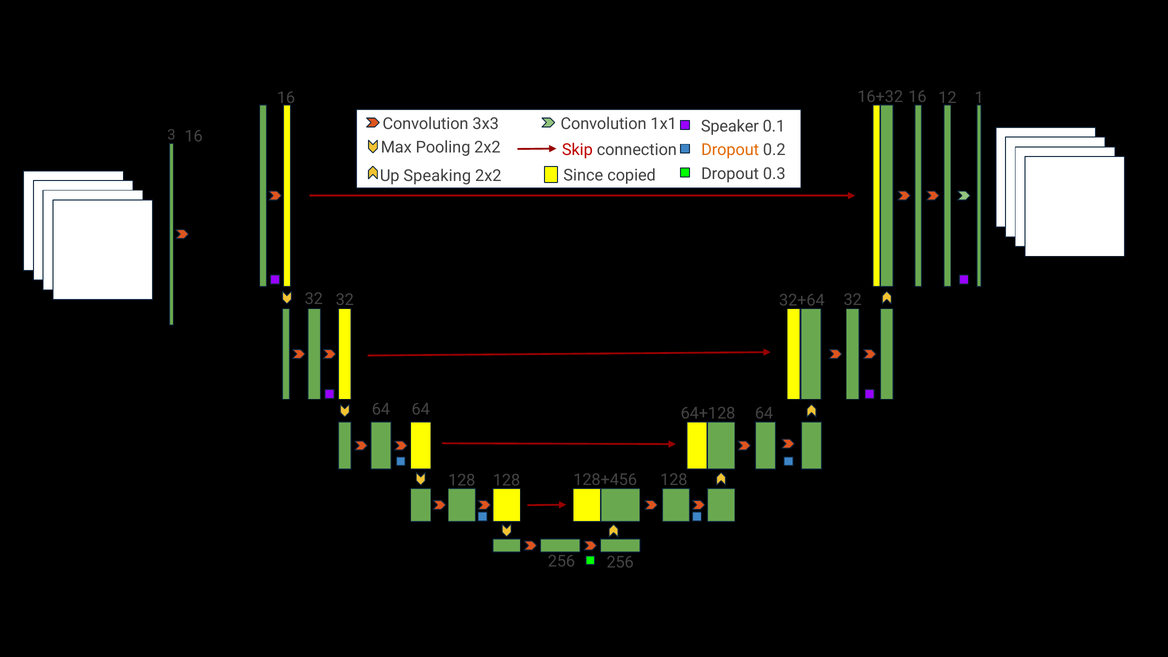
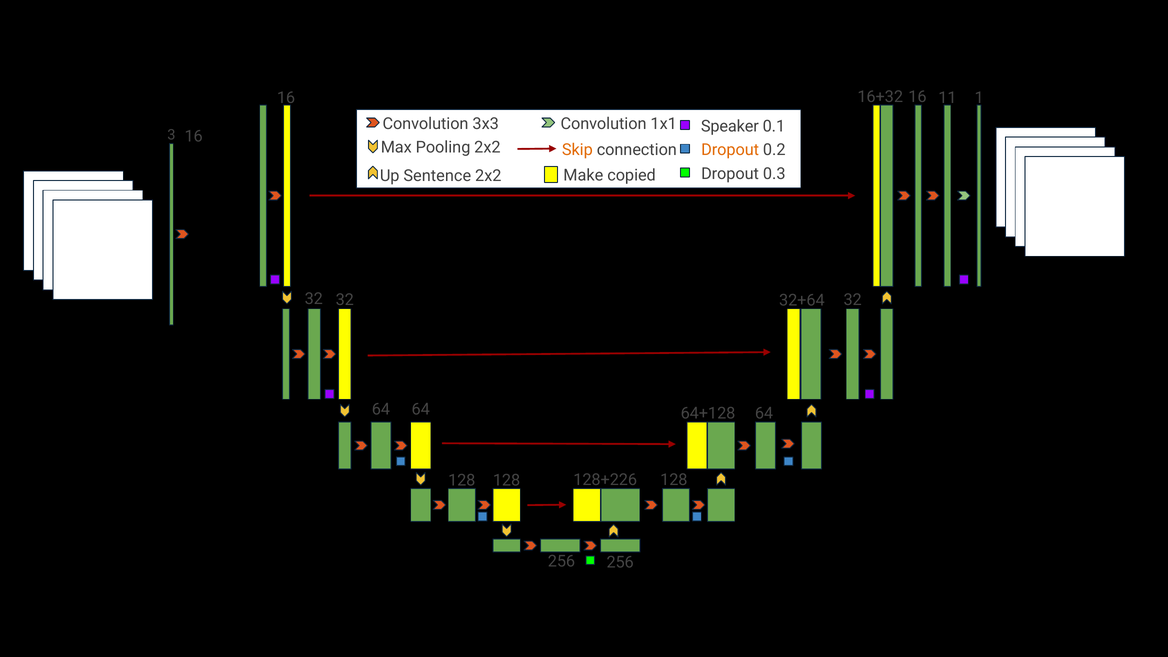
12: 12 -> 11 (947, 98)
Skip colour: red -> orange (577, 150)
Speaking: Speaking -> Sentence (437, 176)
Since: Since -> Make (583, 175)
128+456: 128+456 -> 128+226 (605, 480)
